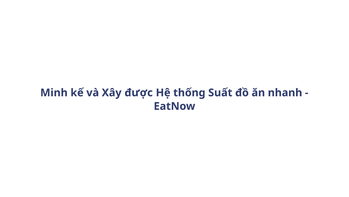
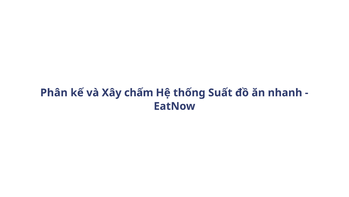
Minh: Minh -> Phân (54, 92)
được: được -> chấm (139, 92)
